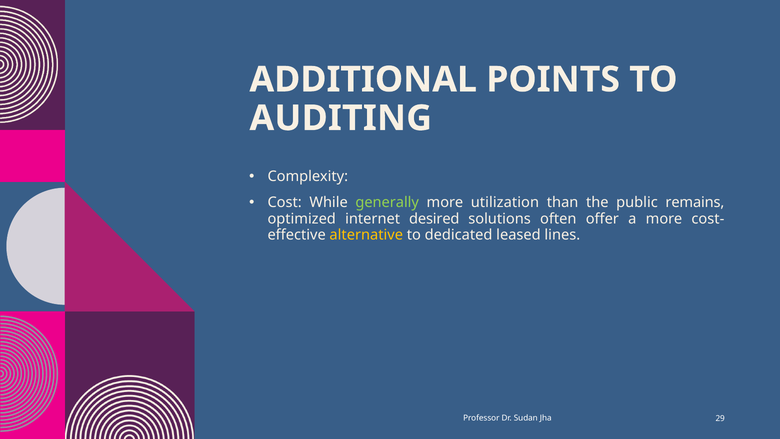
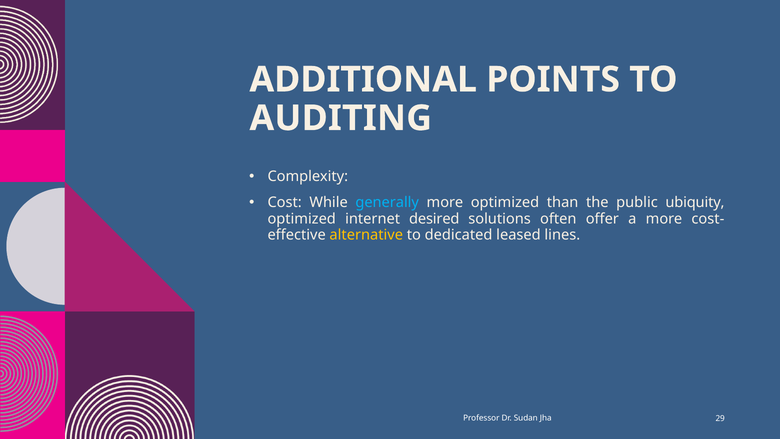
generally colour: light green -> light blue (387, 202)
more utilization: utilization -> optimized (505, 202)
remains: remains -> ubiquity (695, 202)
